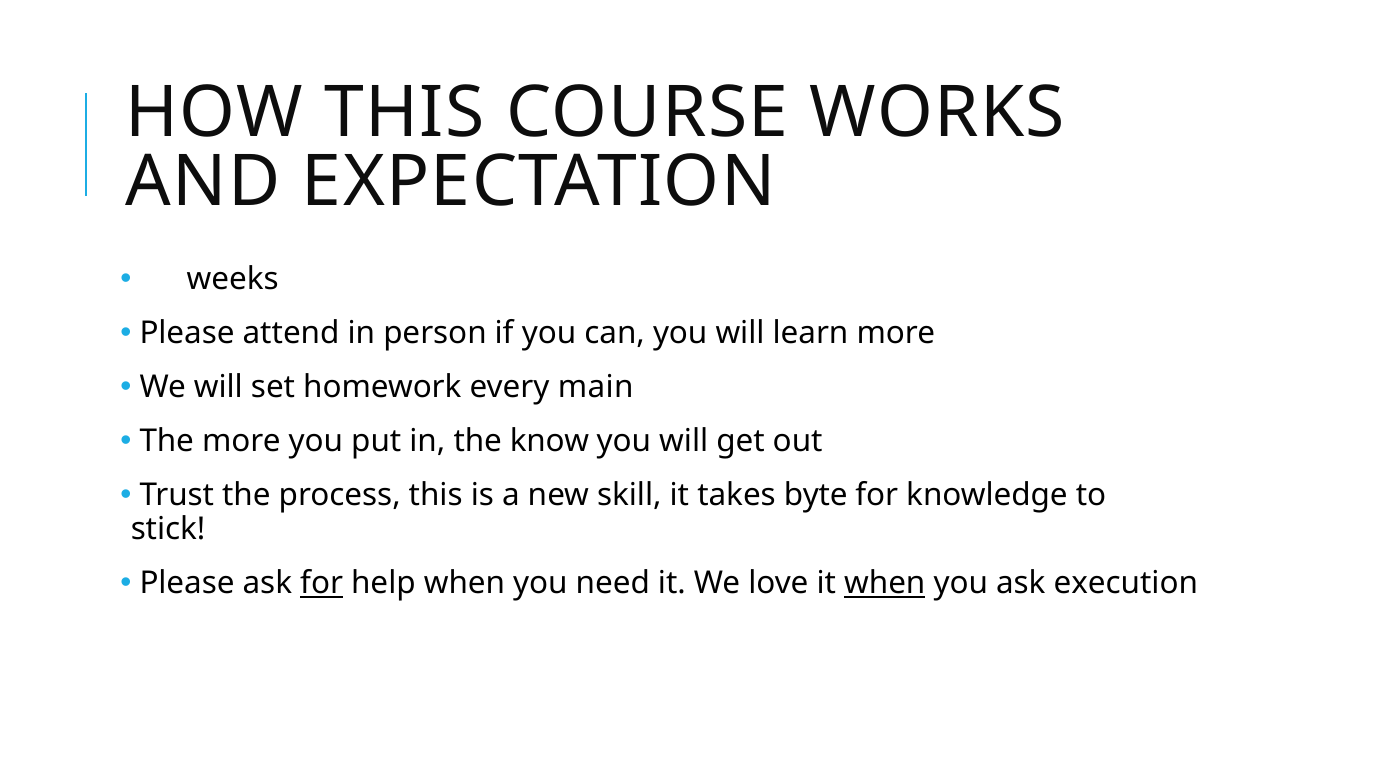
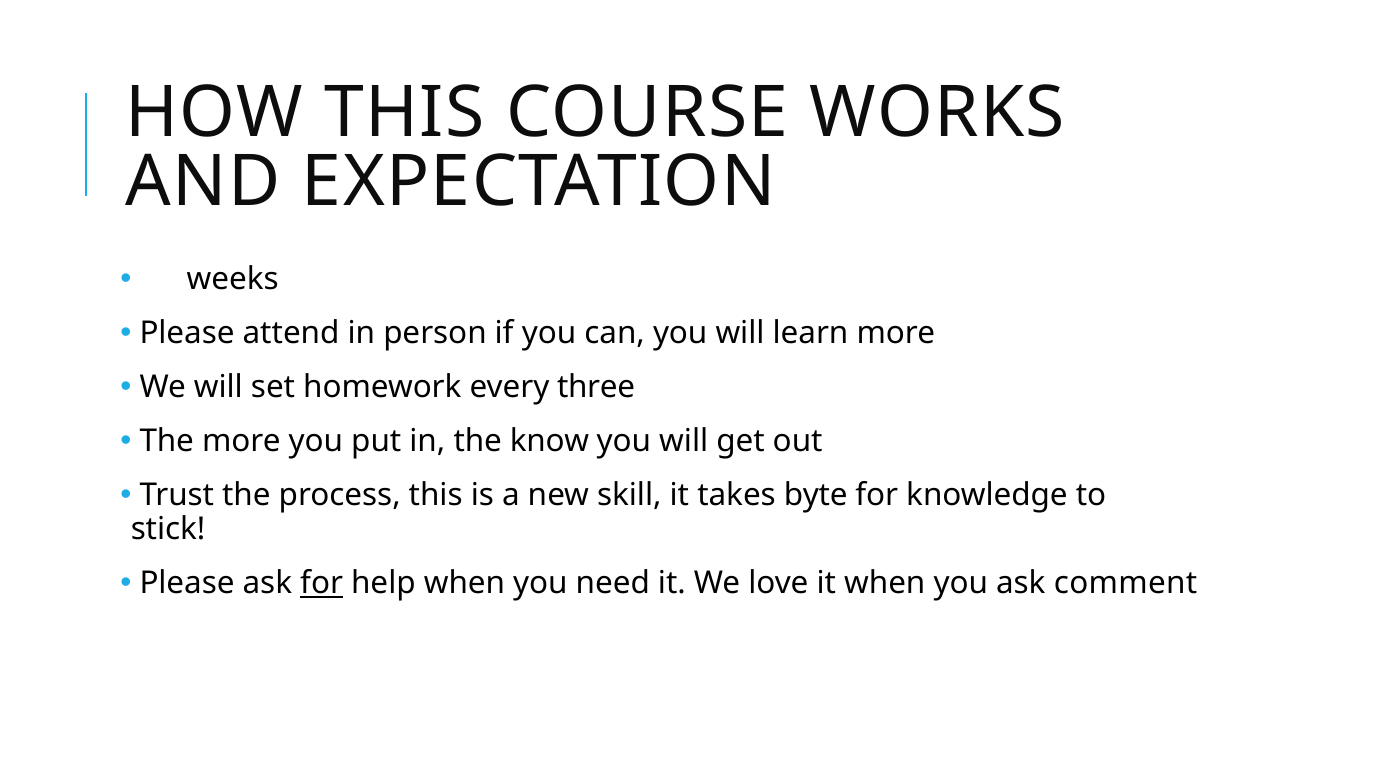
main: main -> three (596, 387)
when underline: present -> none (885, 583)
execution: execution -> comment (1126, 583)
